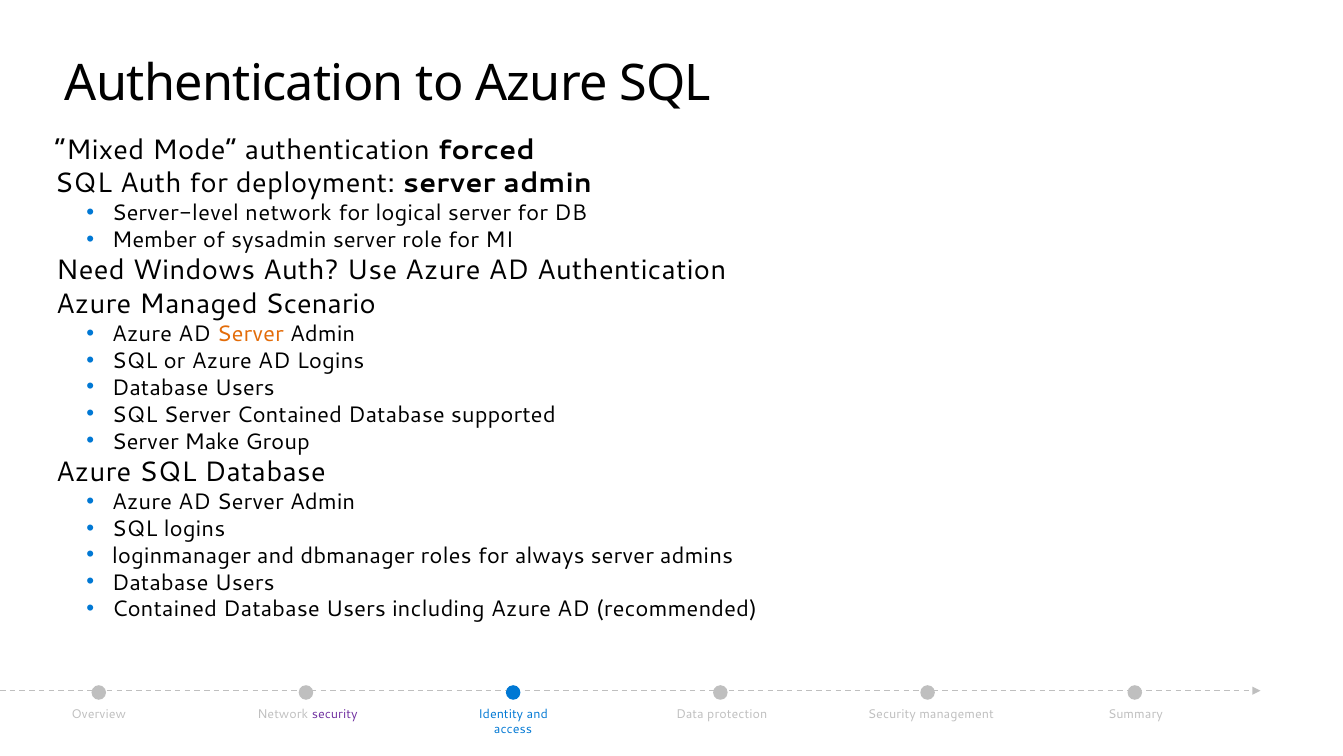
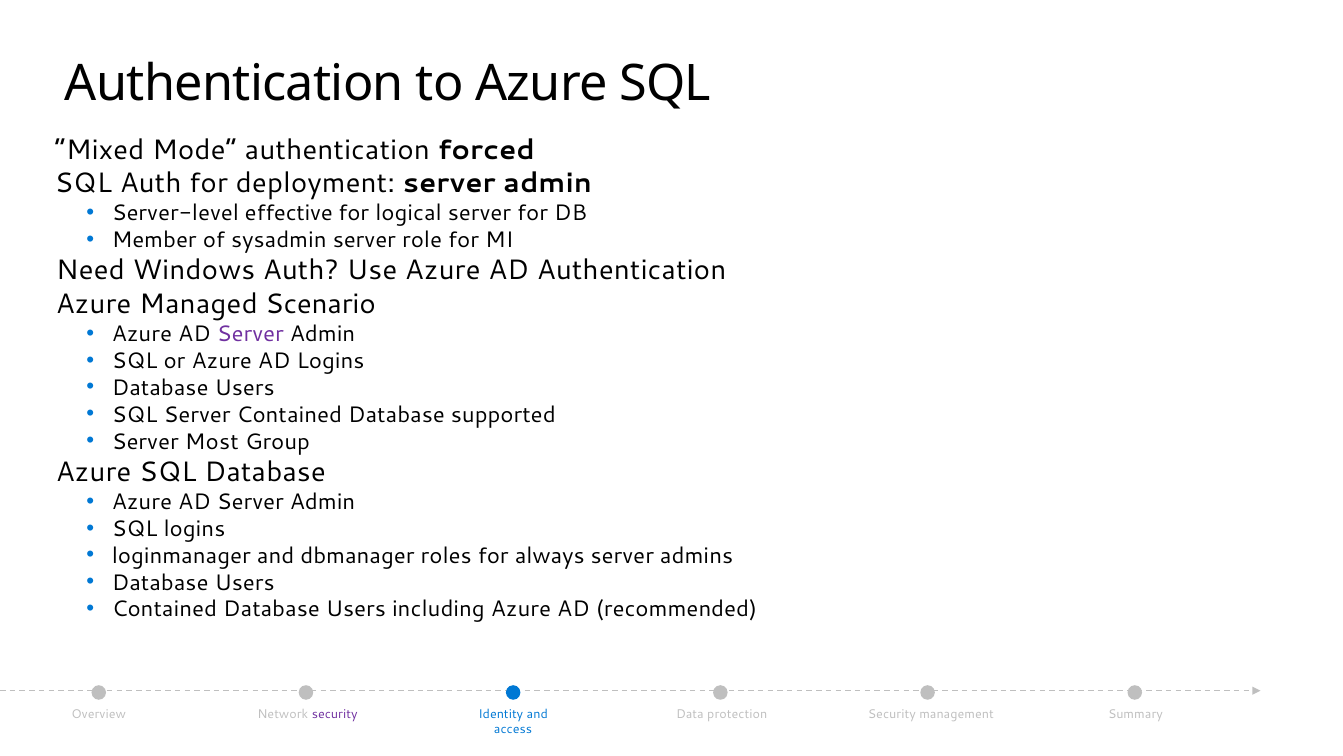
Server-level network: network -> effective (289, 213)
Server colour: orange -> purple (250, 334)
Make: Make -> Most (212, 441)
